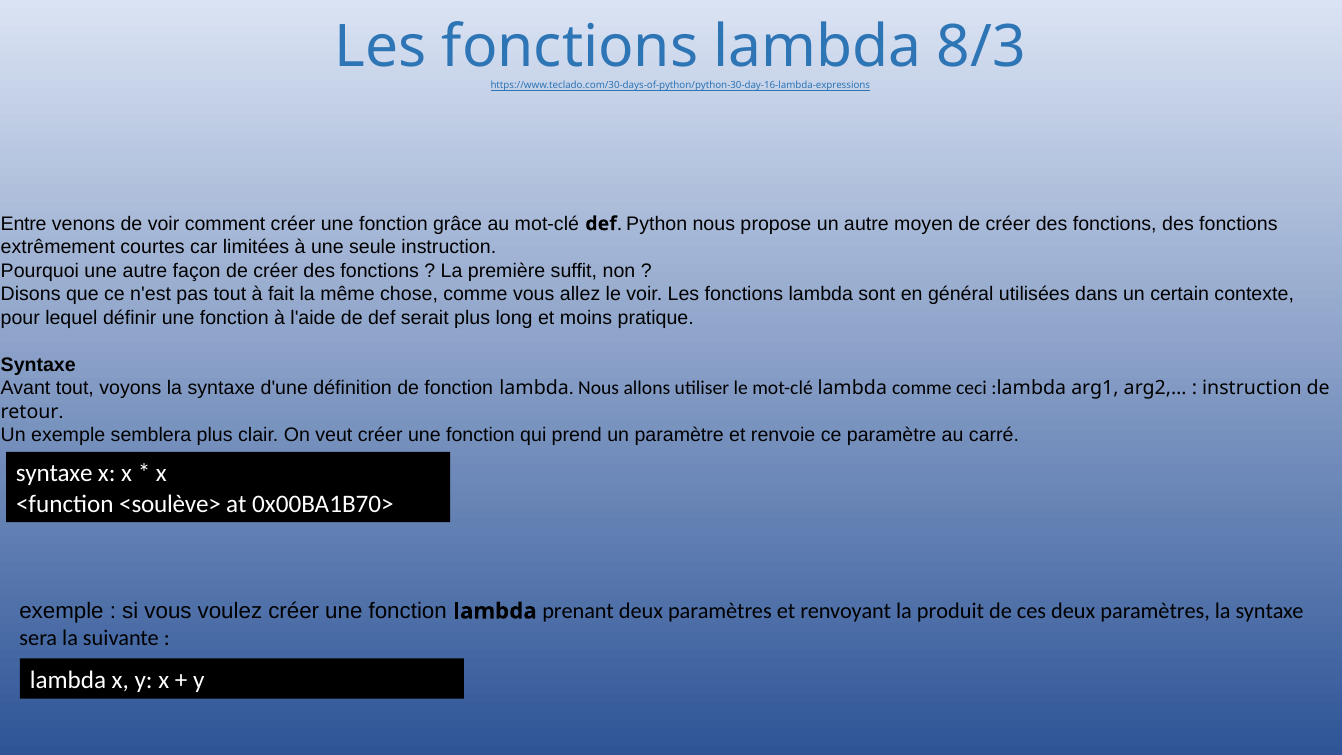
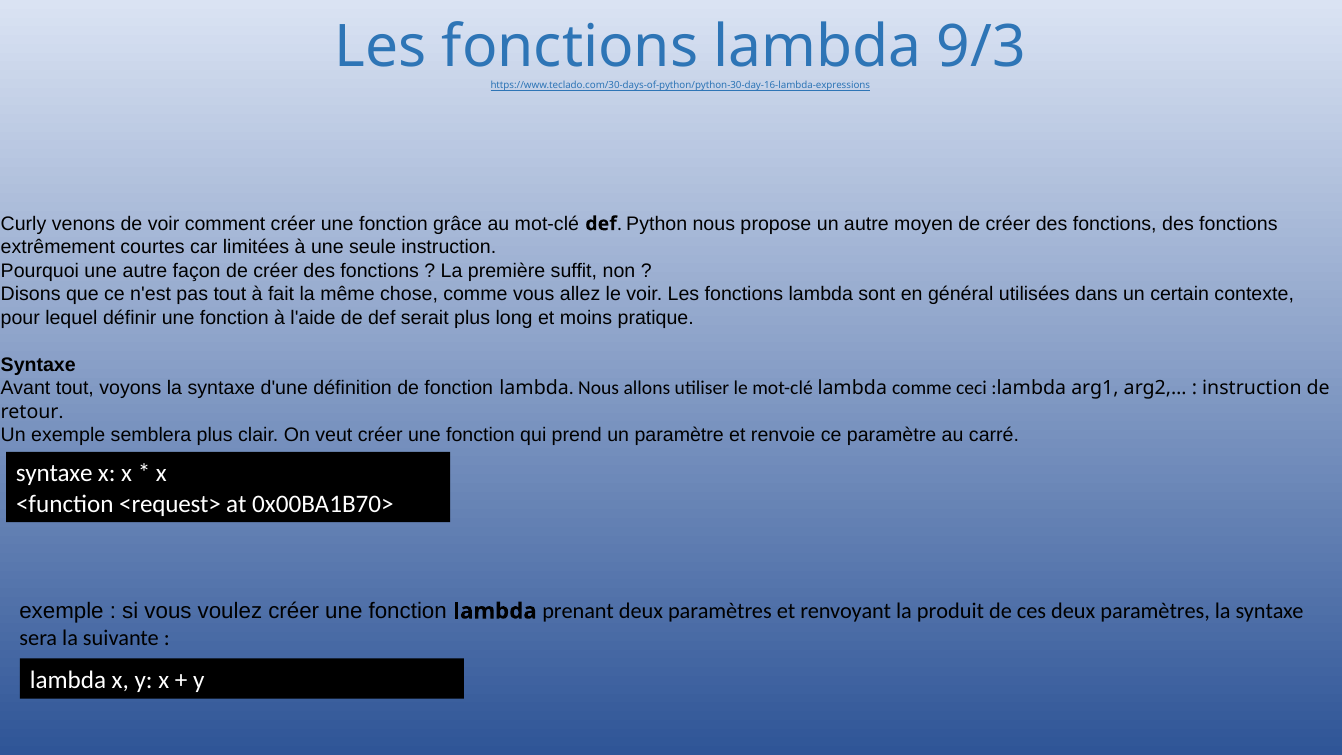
8/3: 8/3 -> 9/3 (981, 47)
Entre: Entre -> Curly (24, 224)
<soulève>: <soulève> -> <request> (170, 504)
